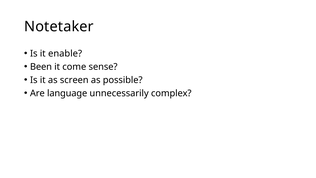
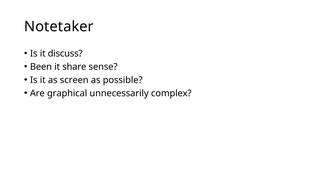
enable: enable -> discuss (65, 53)
come: come -> share (74, 67)
language: language -> graphical (67, 93)
